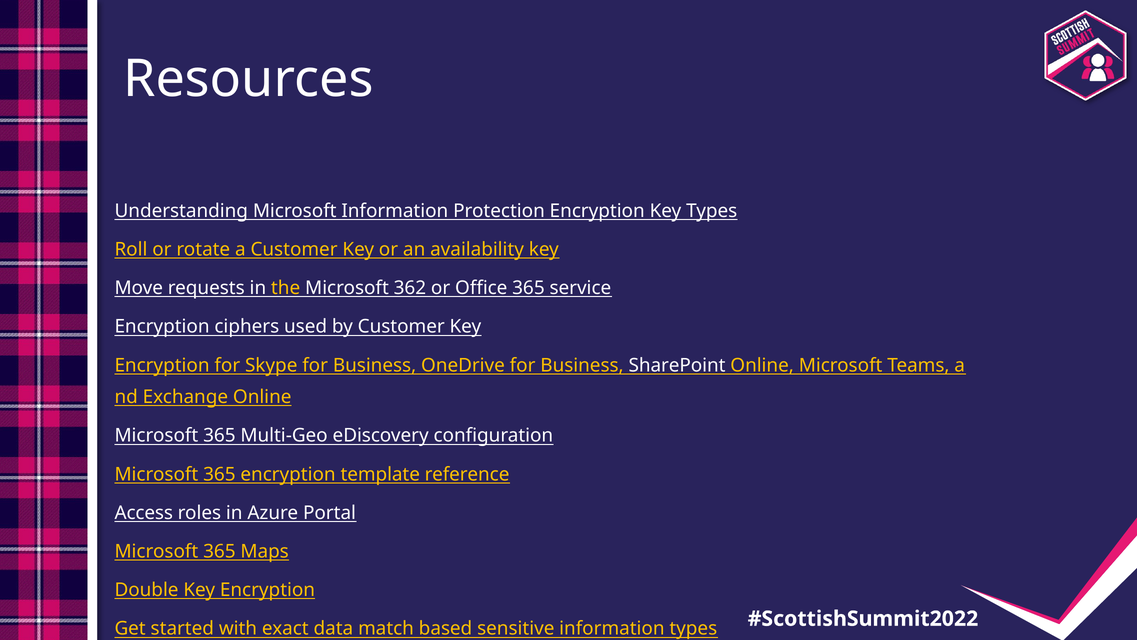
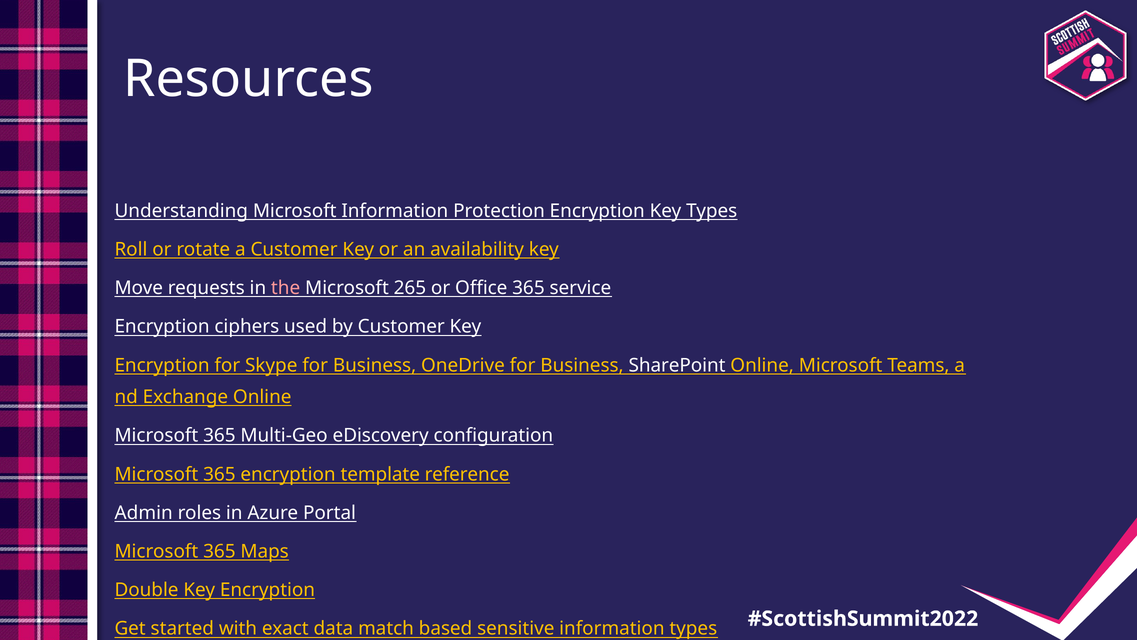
the colour: yellow -> pink (286, 288)
362: 362 -> 265 (410, 288)
Access: Access -> Admin (144, 513)
